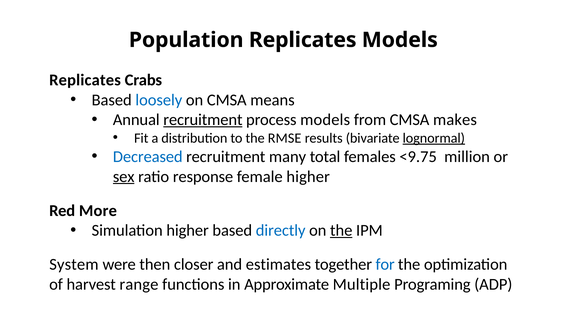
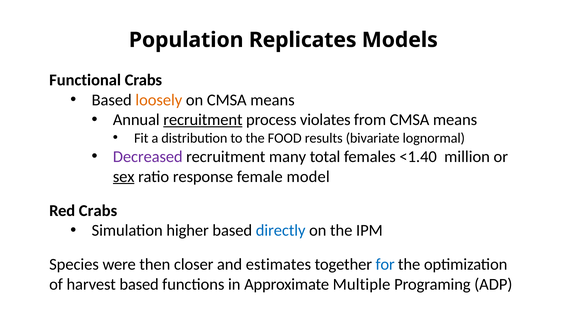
Replicates: Replicates -> Functional (85, 80)
loosely colour: blue -> orange (159, 100)
process models: models -> violates (325, 120)
from CMSA makes: makes -> means (455, 120)
RMSE: RMSE -> FOOD (285, 138)
lognormal underline: present -> none (434, 138)
Decreased colour: blue -> purple (148, 156)
<9.75: <9.75 -> <1.40 (418, 156)
female higher: higher -> model (308, 176)
Red More: More -> Crabs (98, 210)
the underline: present -> none (341, 230)
System: System -> Species (74, 264)
harvest range: range -> based (139, 284)
